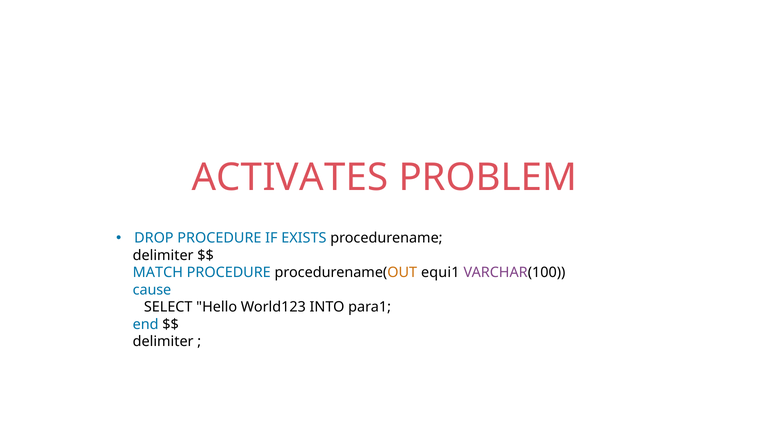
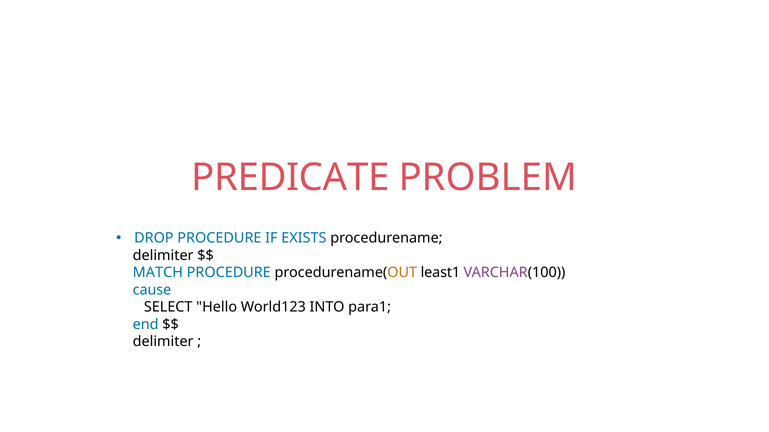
ACTIVATES: ACTIVATES -> PREDICATE (290, 178)
equi1: equi1 -> least1 (440, 273)
